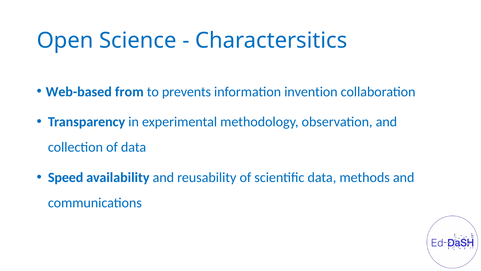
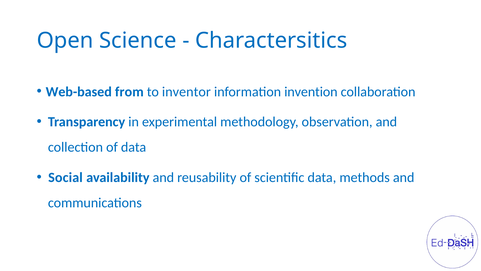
prevents: prevents -> inventor (186, 92)
Speed: Speed -> Social (65, 177)
